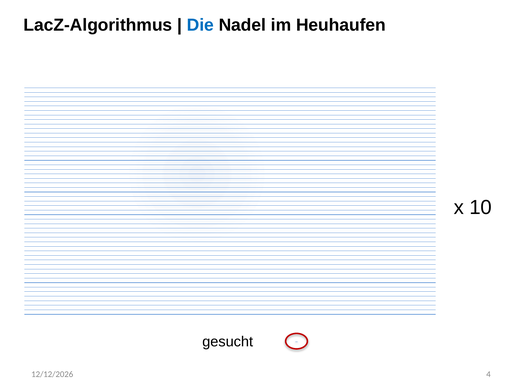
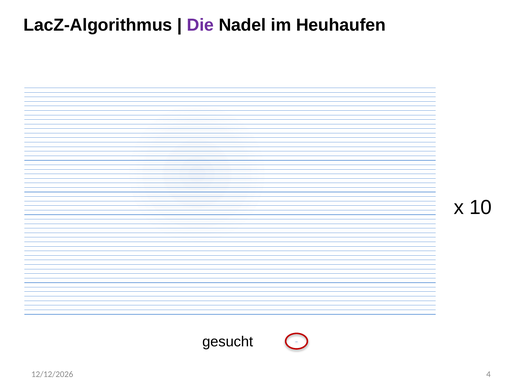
Die colour: blue -> purple (200, 25)
